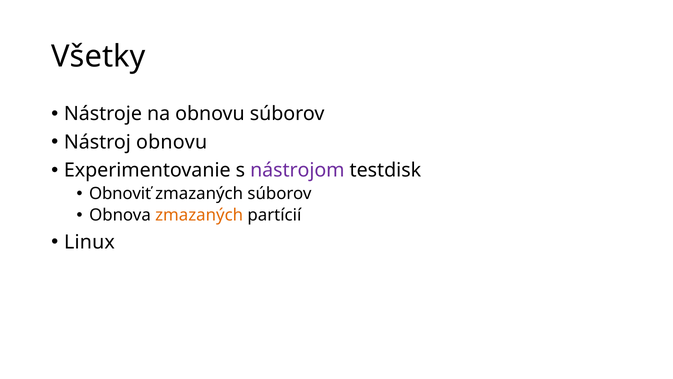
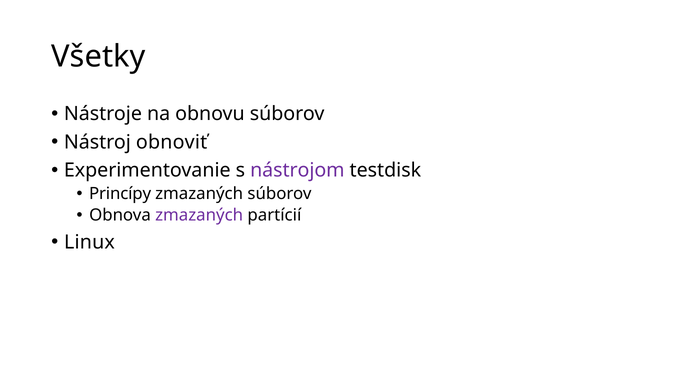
Nástroj obnovu: obnovu -> obnoviť (172, 142)
Obnoviť: Obnoviť -> Princípy (120, 193)
zmazaných colour: orange -> purple (199, 215)
